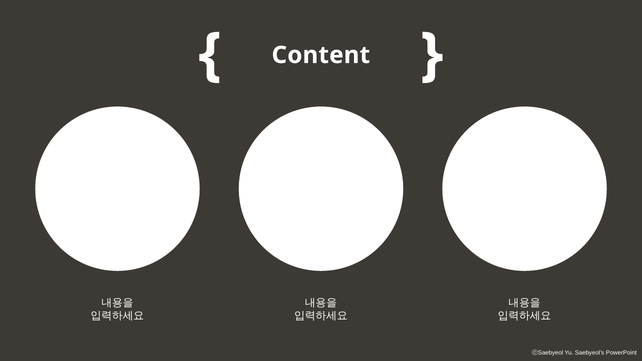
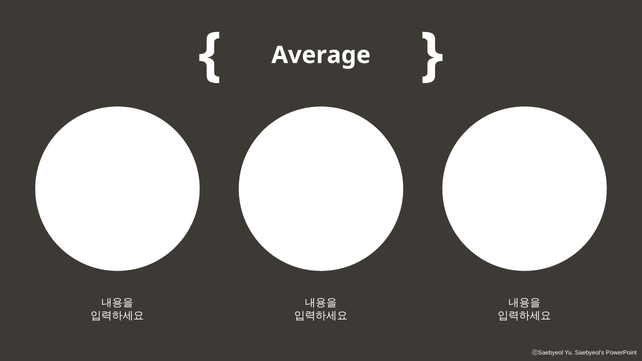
Content: Content -> Average (321, 55)
